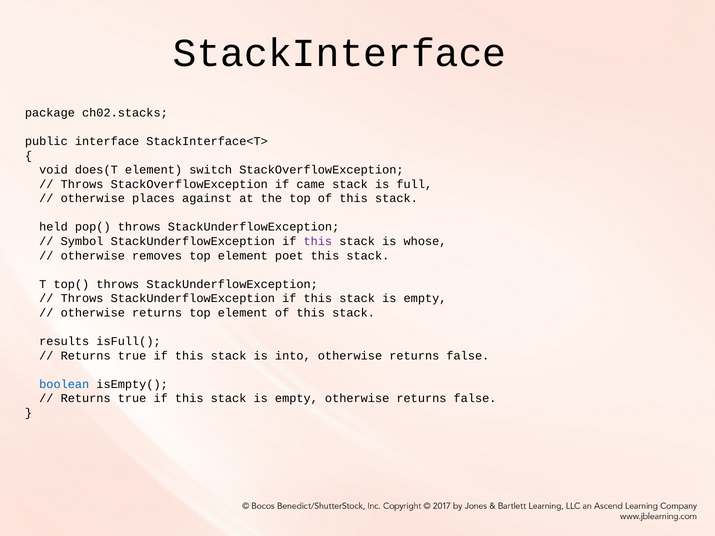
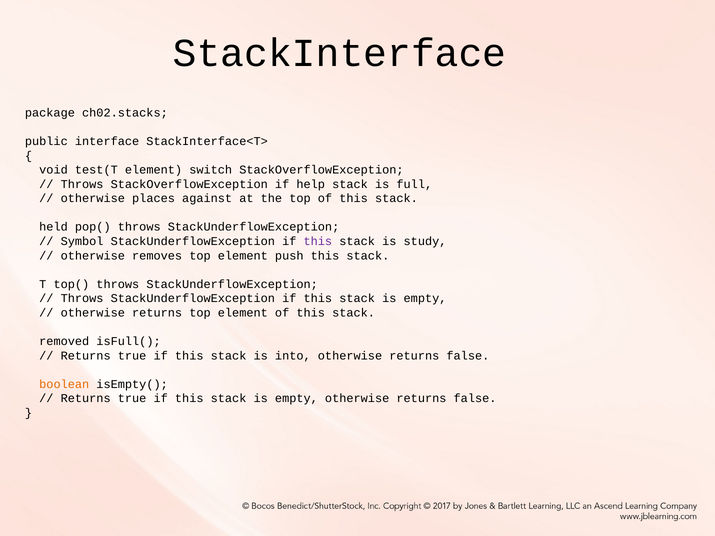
does(T: does(T -> test(T (96, 170)
came: came -> help (311, 184)
whose: whose -> study (425, 241)
poet: poet -> push (289, 256)
results: results -> removed (64, 342)
boolean colour: blue -> orange (64, 384)
